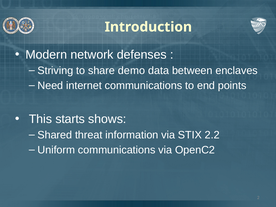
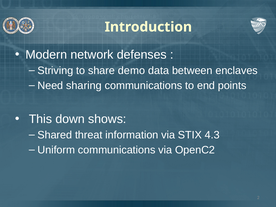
internet: internet -> sharing (84, 86)
starts: starts -> down (70, 119)
2.2: 2.2 -> 4.3 (212, 135)
